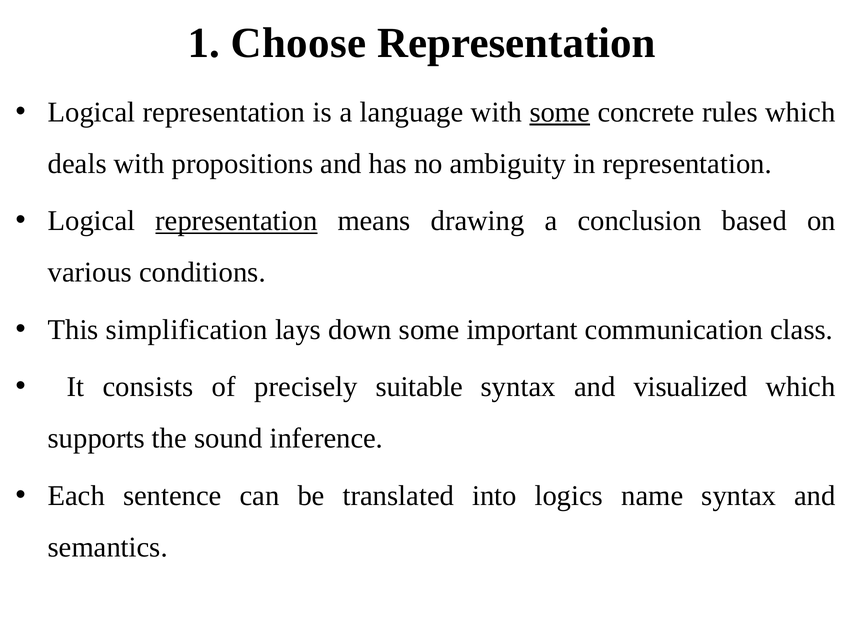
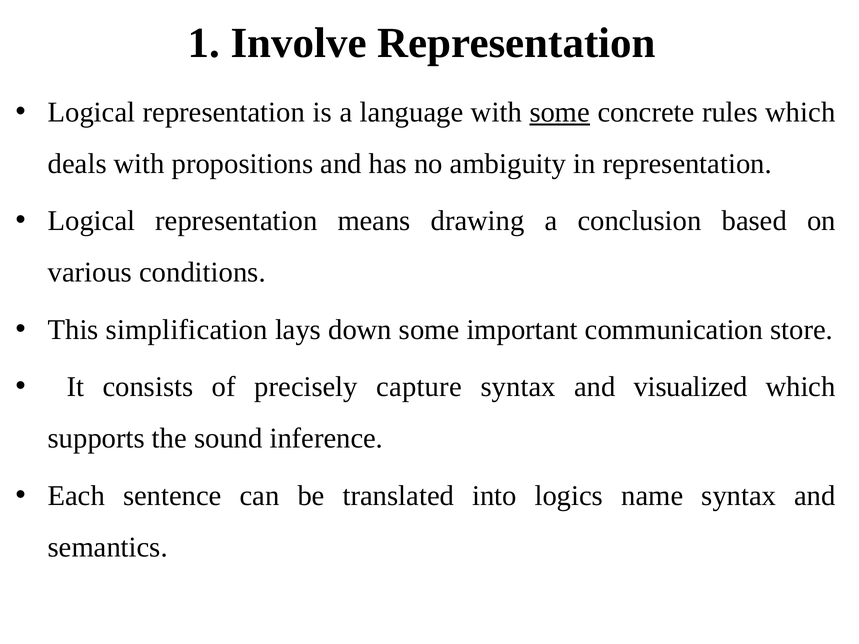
Choose: Choose -> Involve (299, 43)
representation underline: present -> none (236, 221)
class: class -> store (802, 330)
suitable: suitable -> capture (419, 387)
